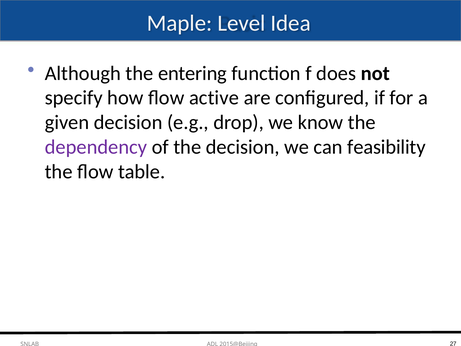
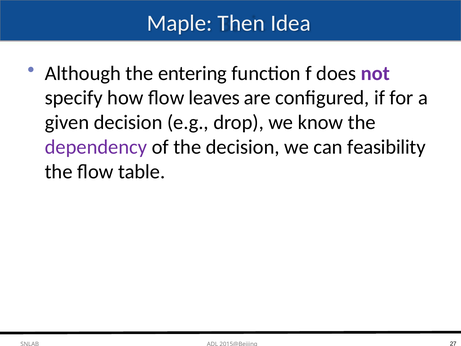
Level: Level -> Then (241, 23)
not colour: black -> purple (375, 73)
active: active -> leaves (214, 98)
